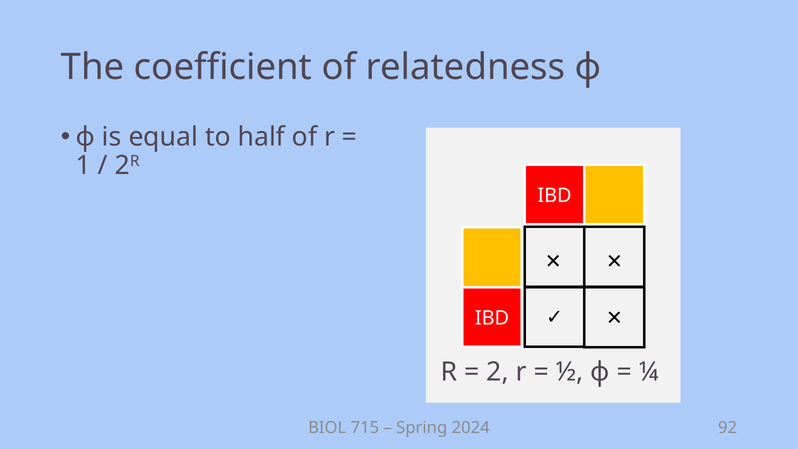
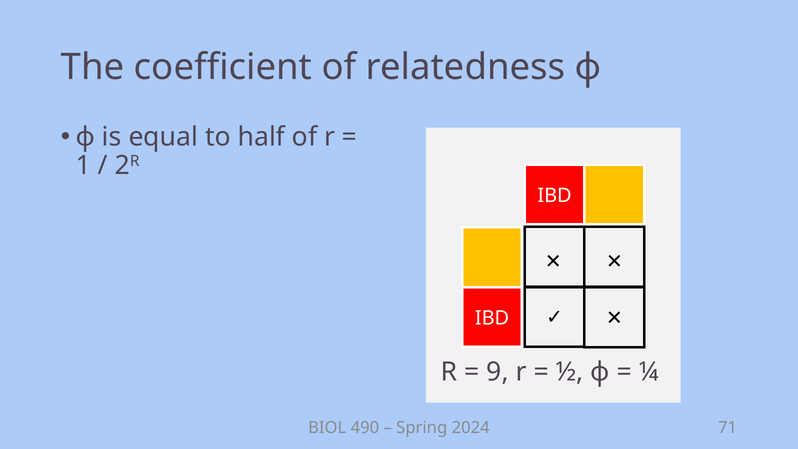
2: 2 -> 9 (498, 372)
715: 715 -> 490 (365, 428)
92: 92 -> 71 (728, 428)
